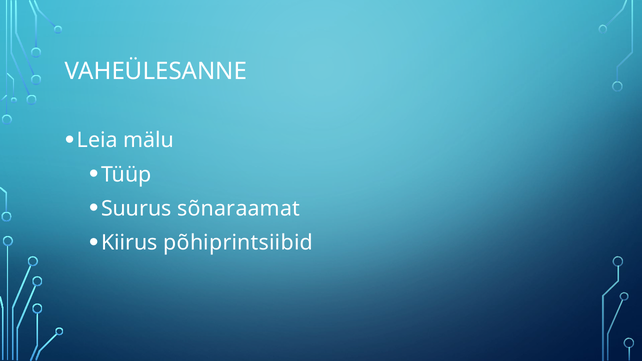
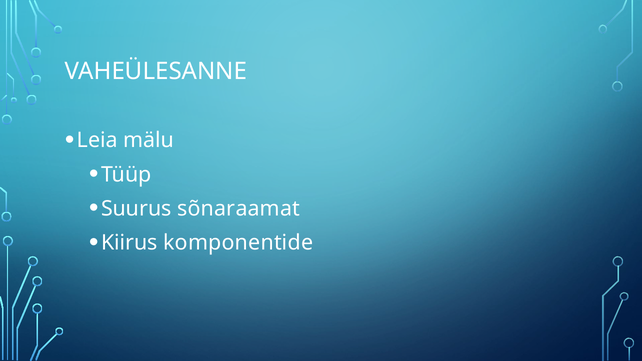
põhiprintsiibid: põhiprintsiibid -> komponentide (238, 243)
